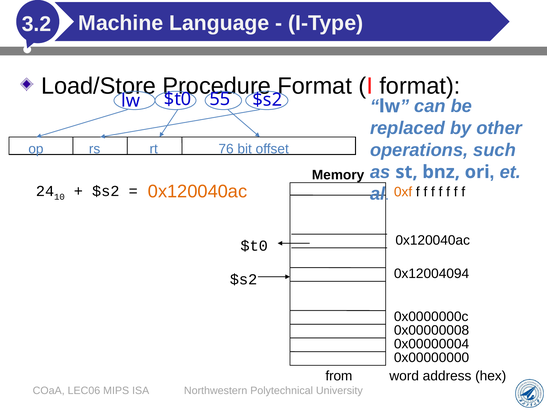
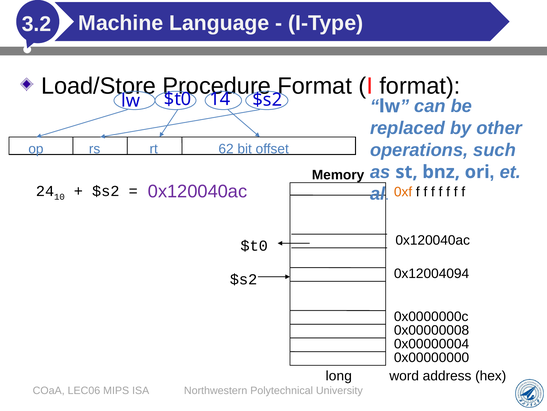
55: 55 -> 14 (220, 99)
76: 76 -> 62 (226, 149)
0x120040ac colour: orange -> purple (198, 191)
from: from -> long (339, 375)
